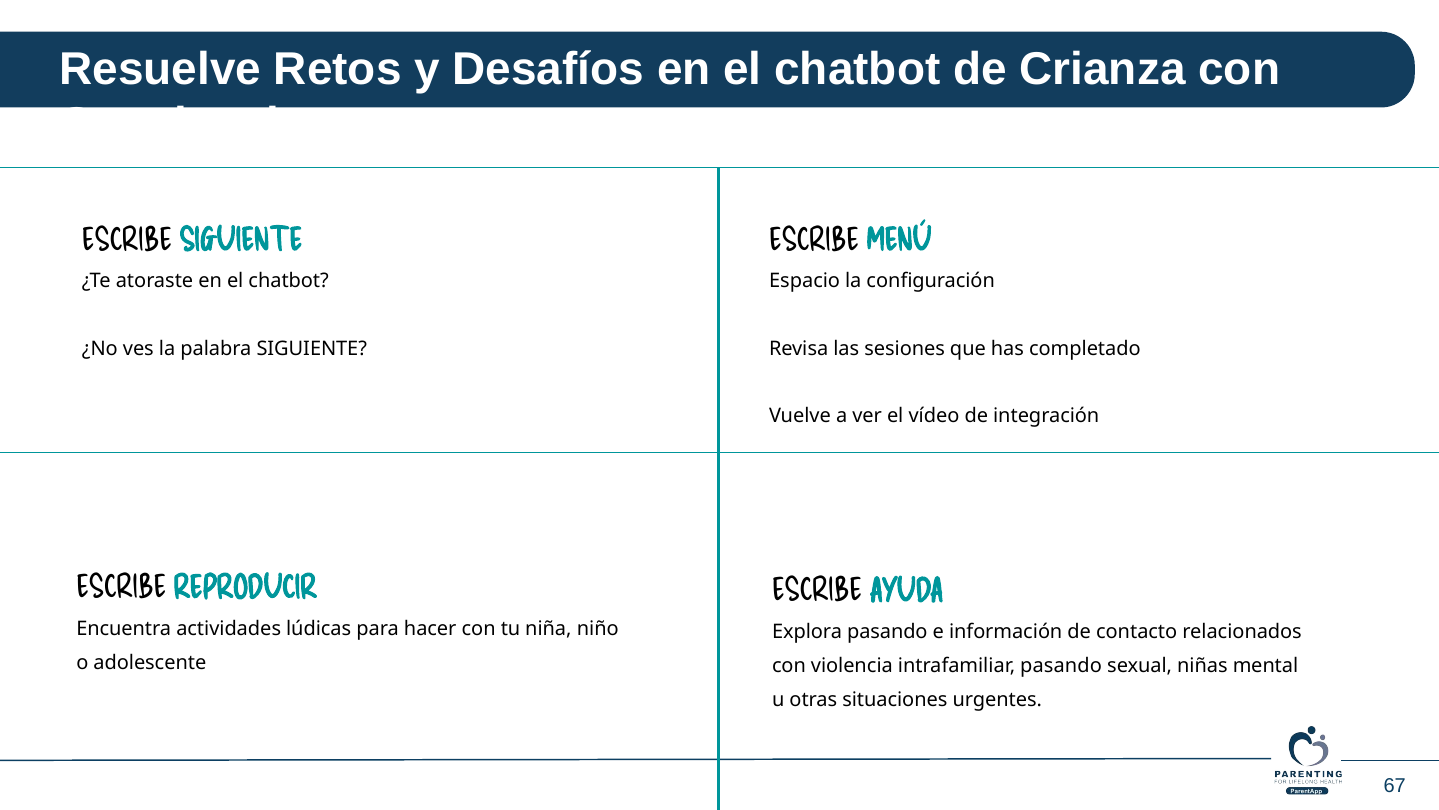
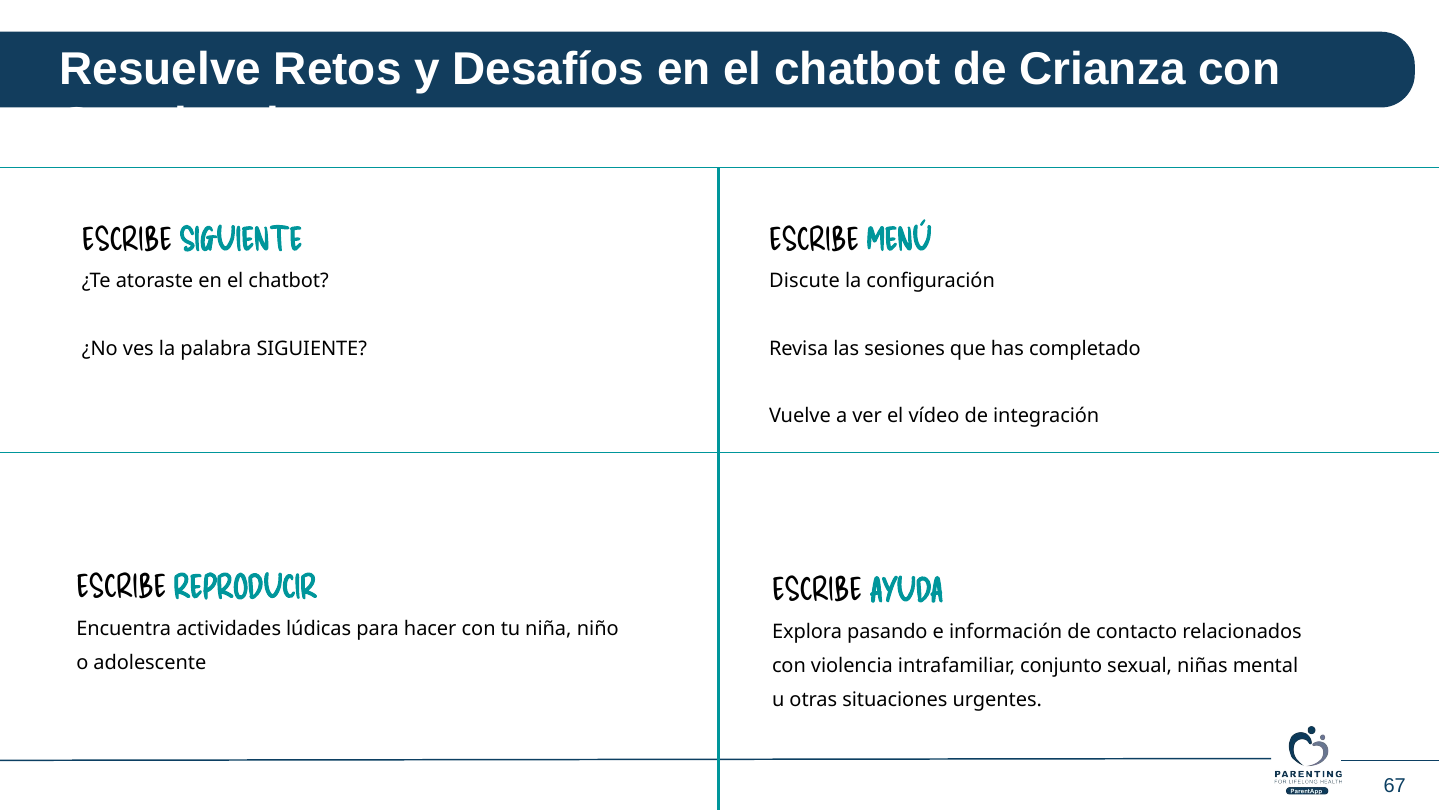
Espacio: Espacio -> Discute (805, 281)
intrafamiliar pasando: pasando -> conjunto (1061, 665)
